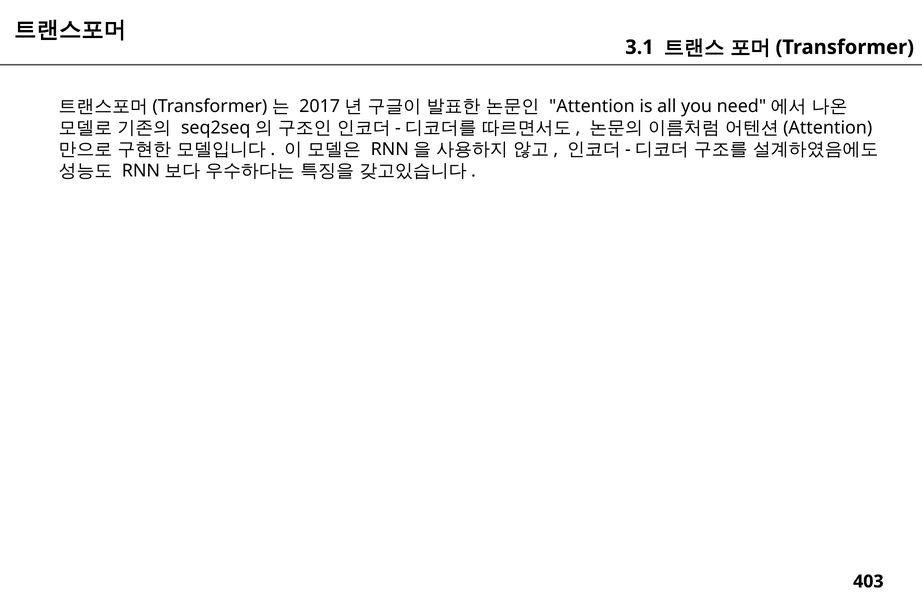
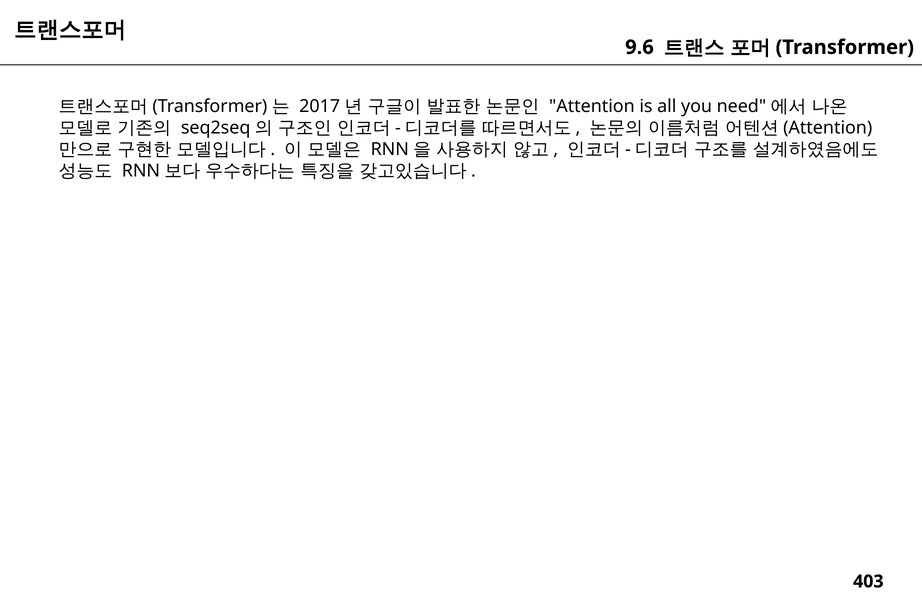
3.1: 3.1 -> 9.6 (639, 47)
